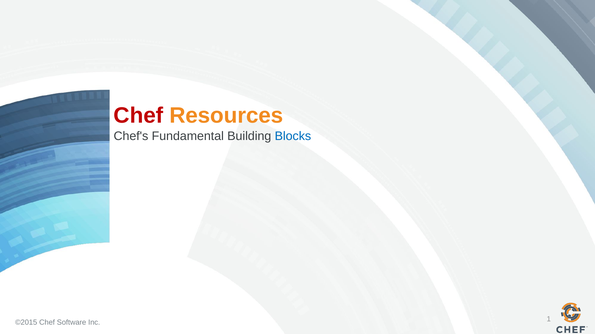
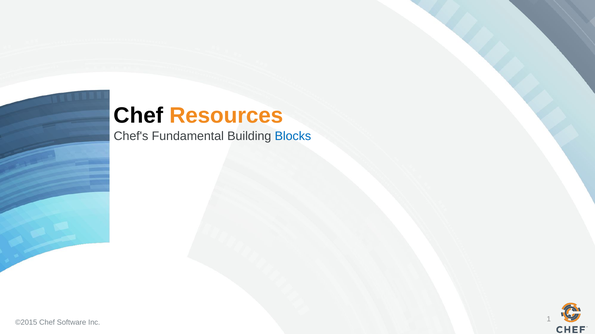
Chef colour: red -> black (138, 116)
